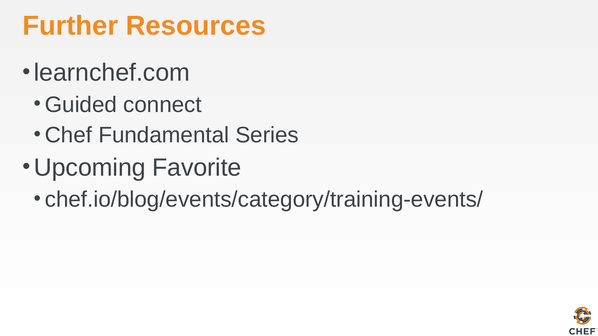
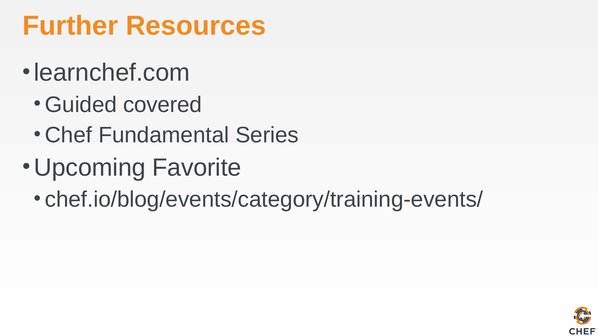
connect: connect -> covered (163, 105)
